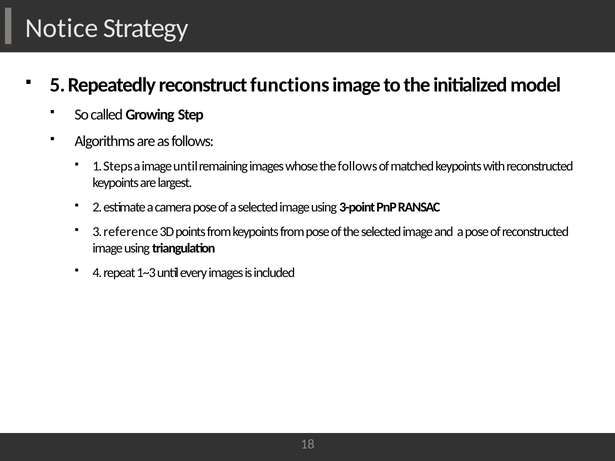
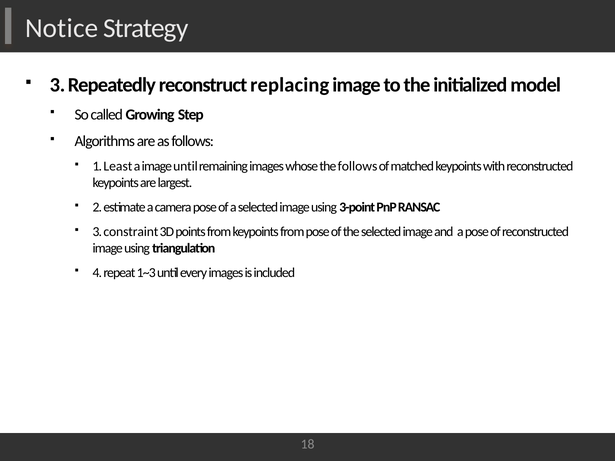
5: 5 -> 3 (57, 85)
functions: functions -> replacing (290, 85)
Steps: Steps -> Least (118, 167)
reference: reference -> constraint (131, 232)
